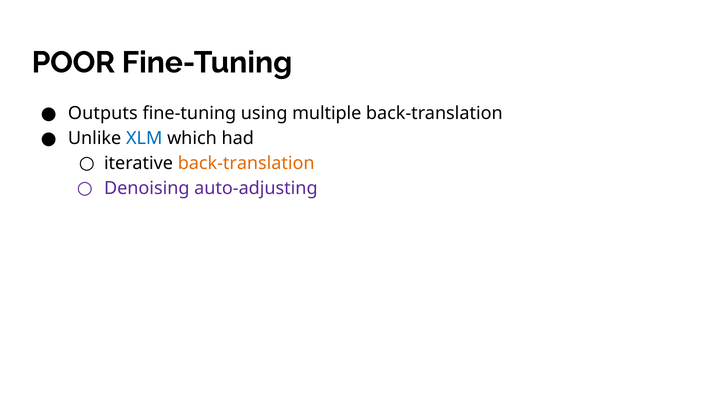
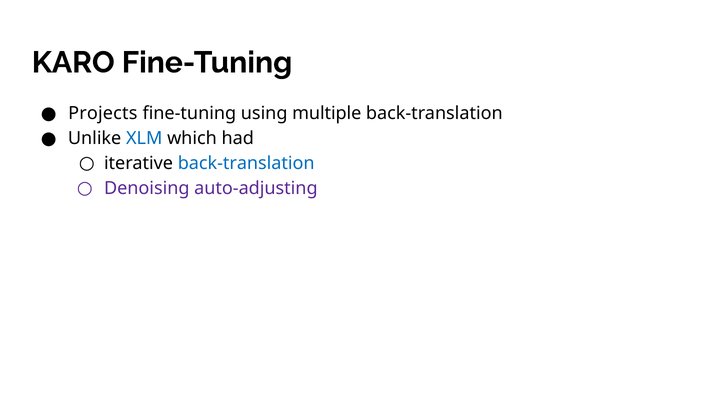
POOR: POOR -> KARO (73, 63)
Outputs: Outputs -> Projects (103, 114)
back-translation colour: orange -> blue (246, 163)
